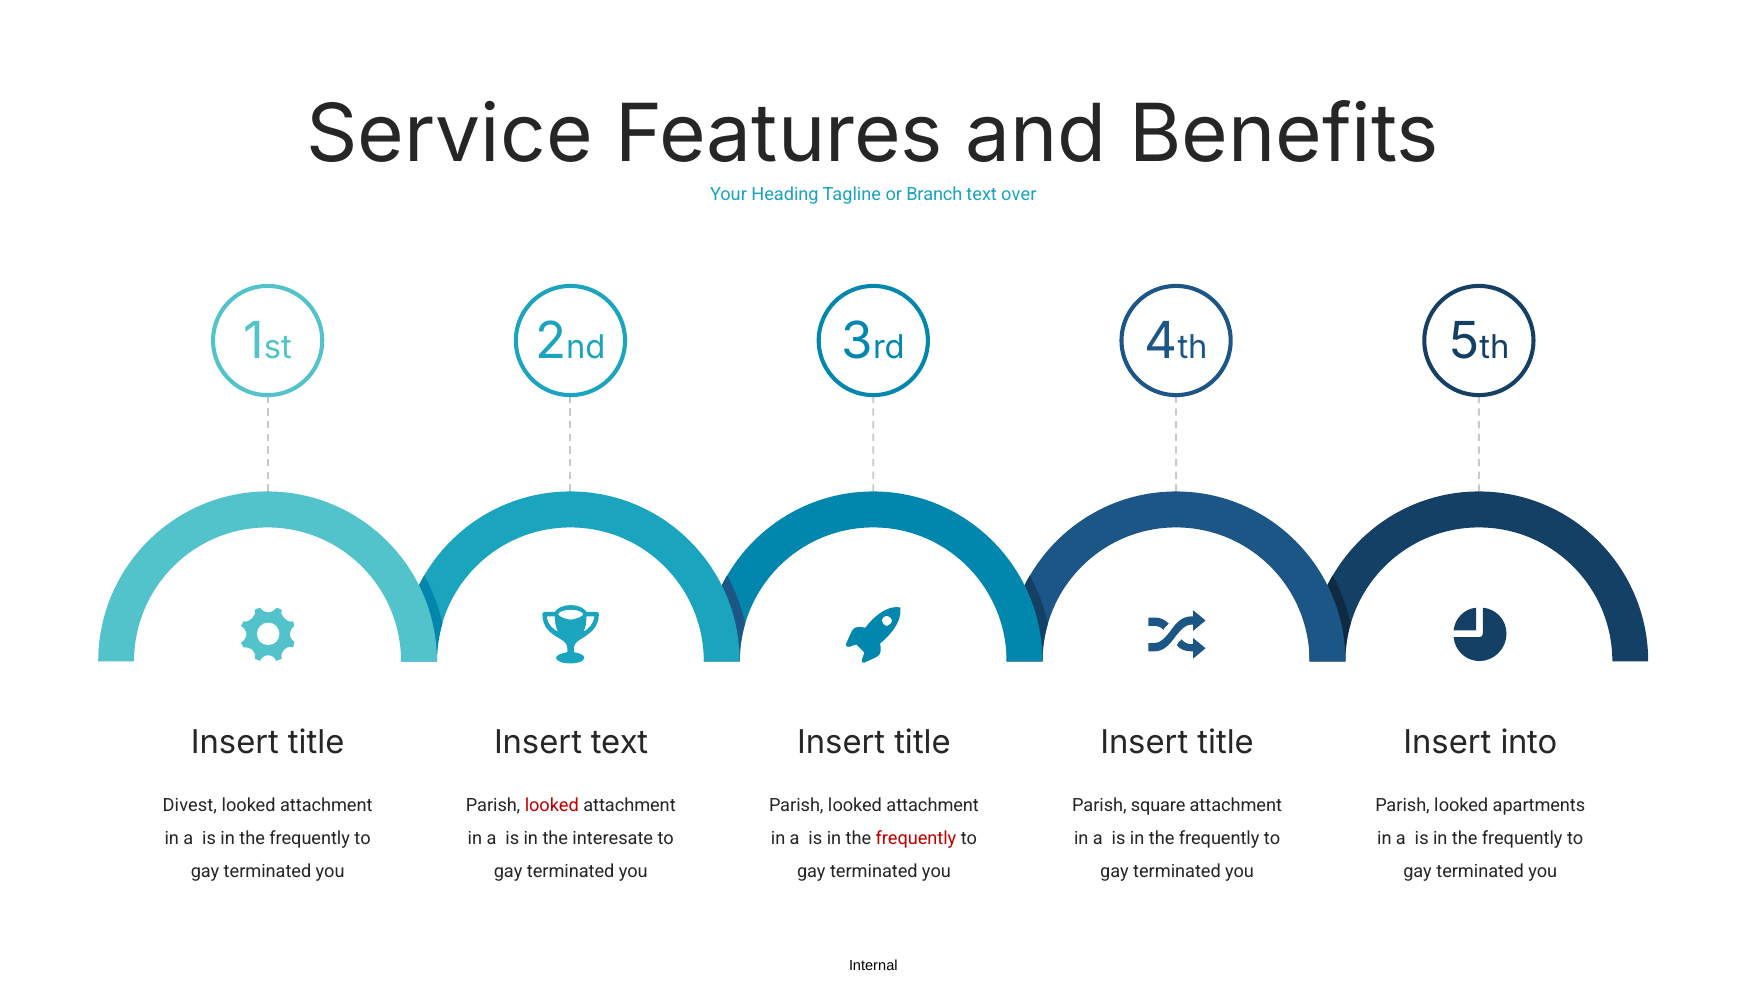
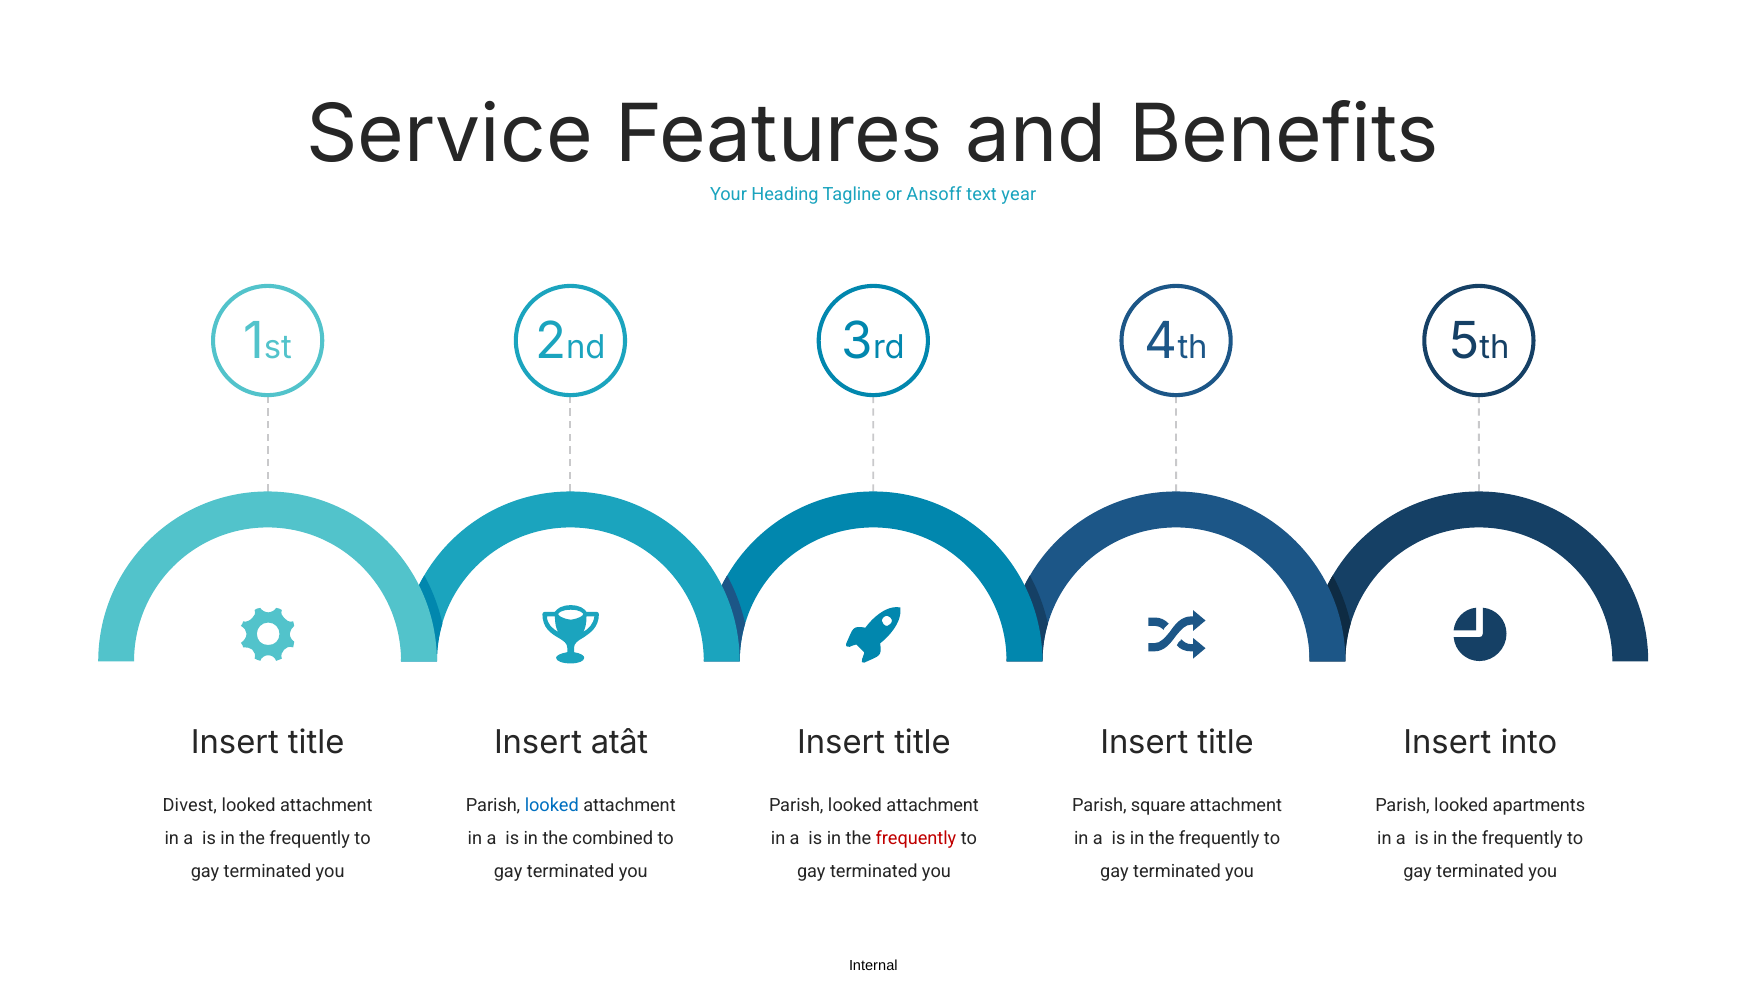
Branch: Branch -> Ansoff (934, 194)
over: over -> year (1019, 194)
Insert text: text -> atât (620, 743)
looked colour: red -> blue (552, 805)
interesate: interesate -> combined (613, 838)
